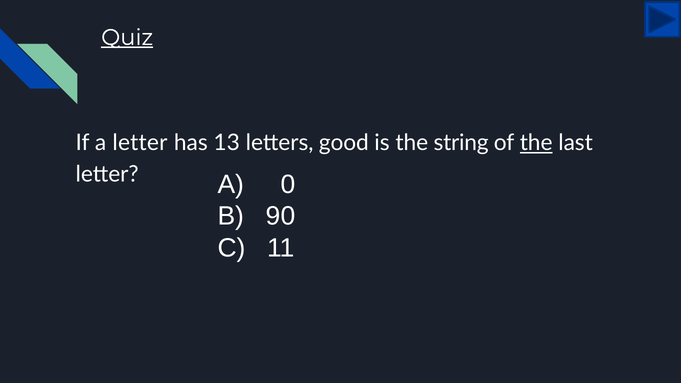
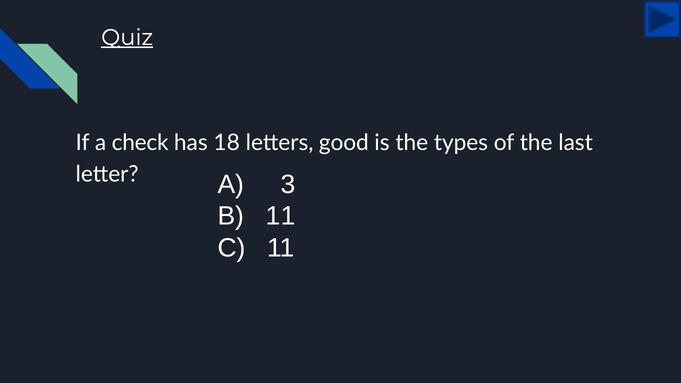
a letter: letter -> check (140, 143)
13: 13 -> 18 (227, 143)
string: string -> types (461, 143)
the underline: present -> none (536, 143)
0: 0 -> 3 (288, 184)
90: 90 -> 11 (281, 216)
